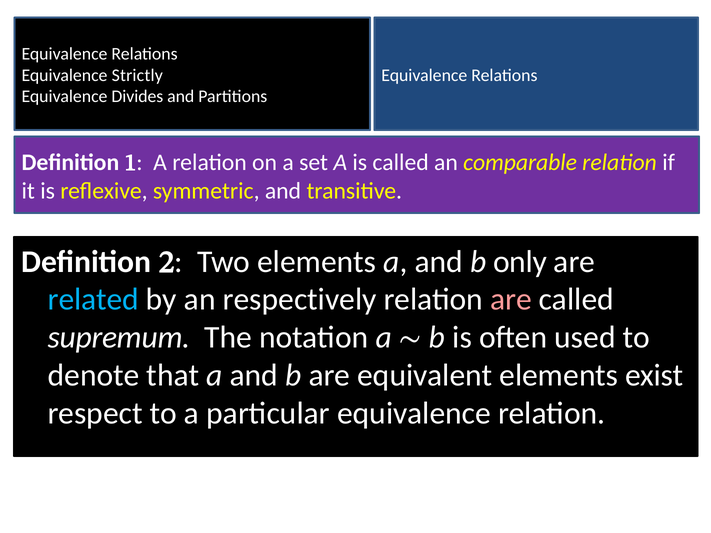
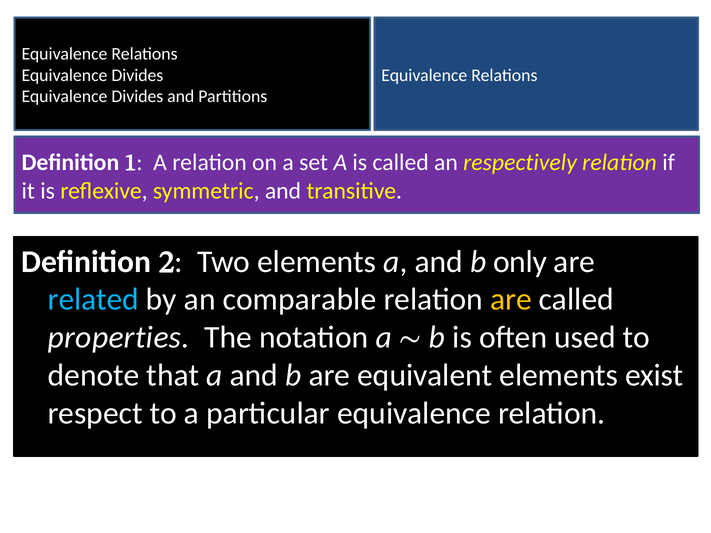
Strictly: Strictly -> Divides (137, 75)
comparable: comparable -> respectively (520, 162)
respectively: respectively -> comparable (300, 300)
are colour: pink -> yellow (511, 300)
supremum: supremum -> properties (119, 338)
